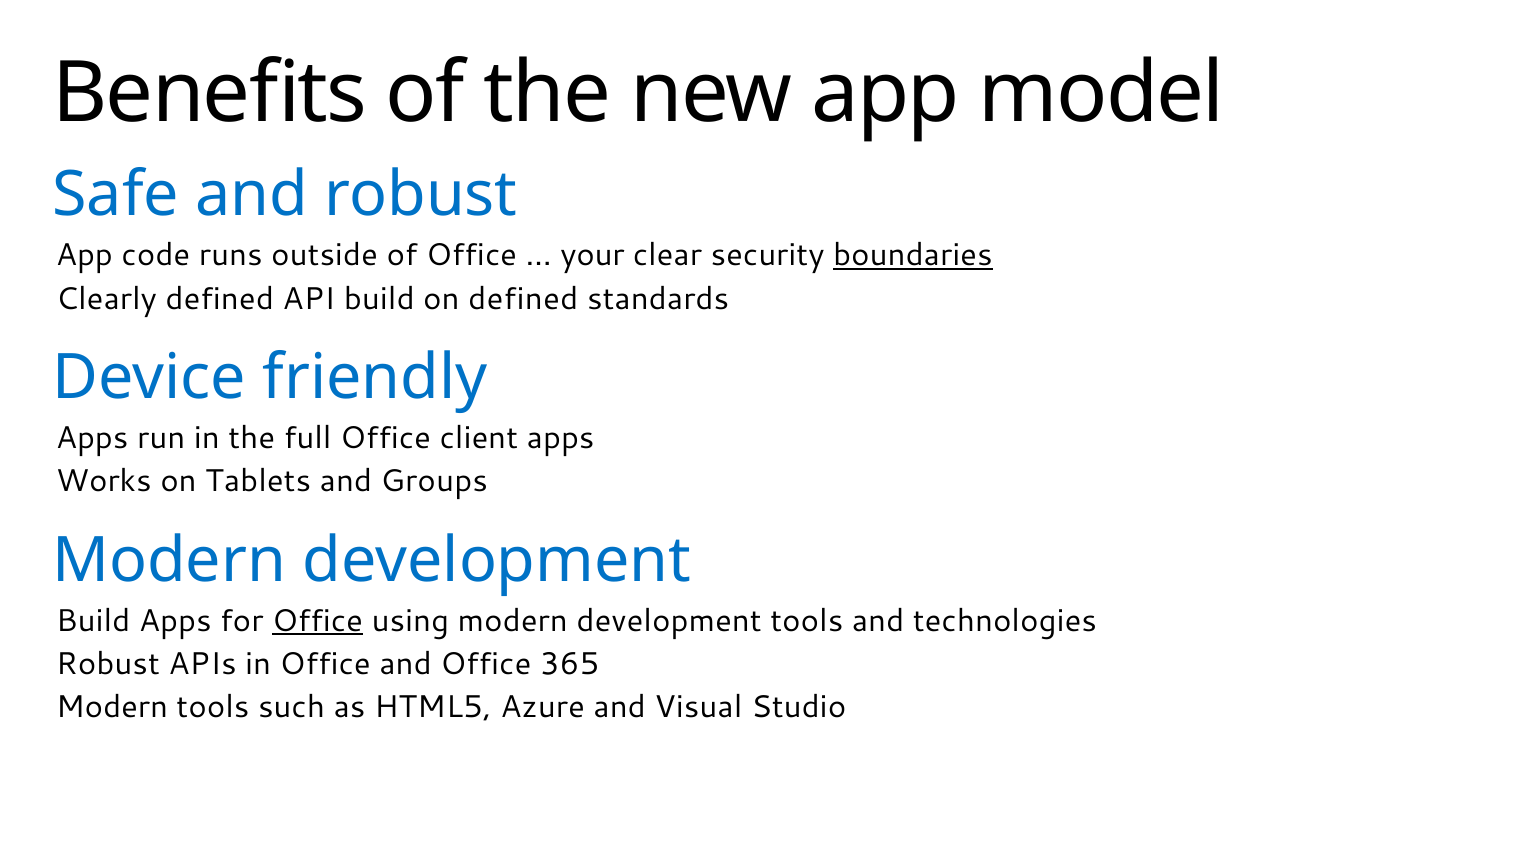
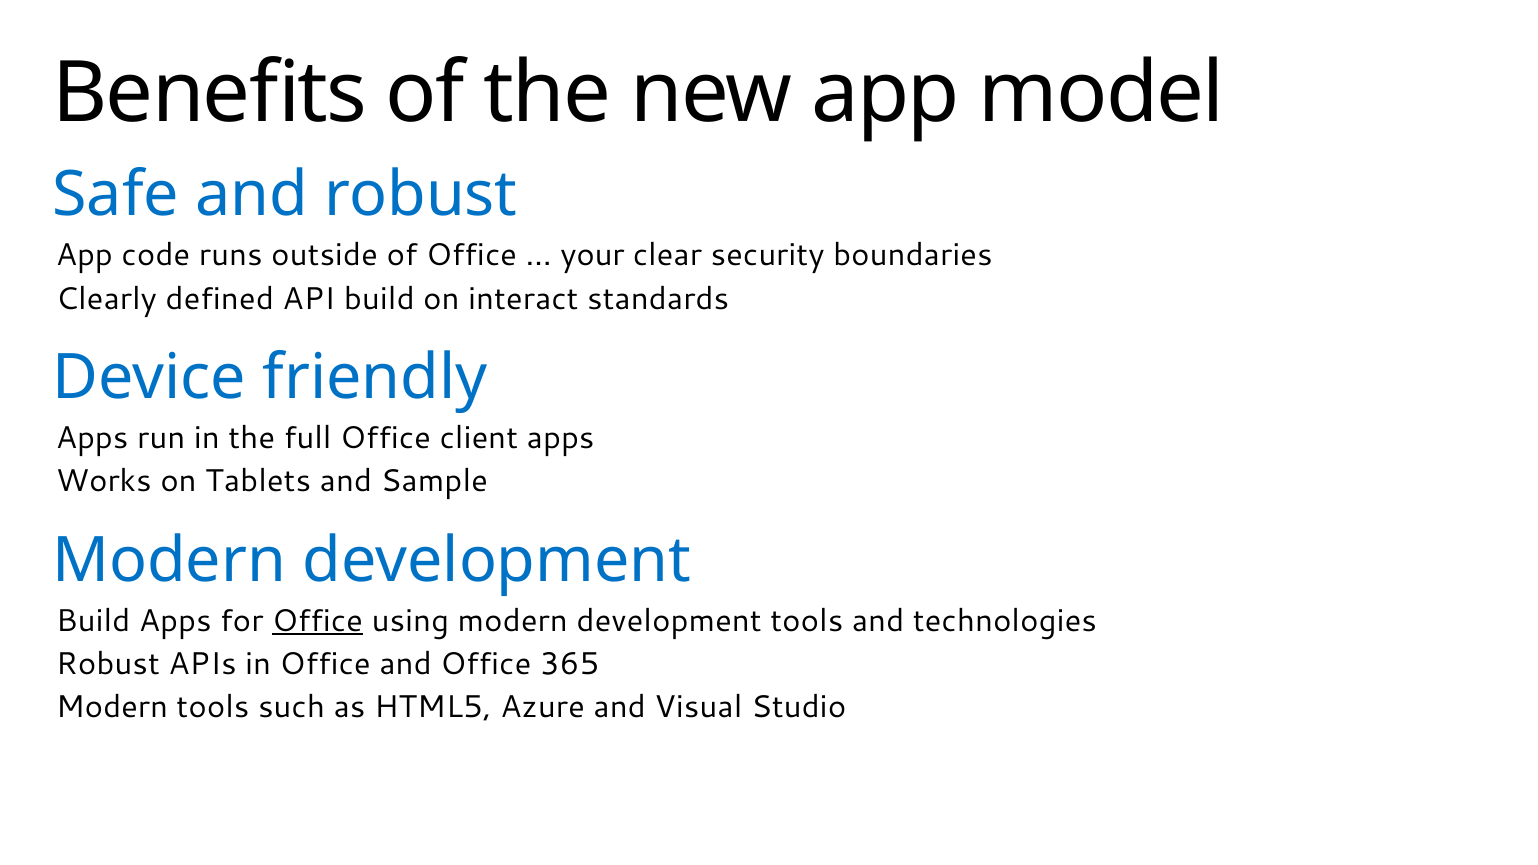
boundaries underline: present -> none (913, 256)
on defined: defined -> interact (523, 299)
Groups: Groups -> Sample (434, 482)
